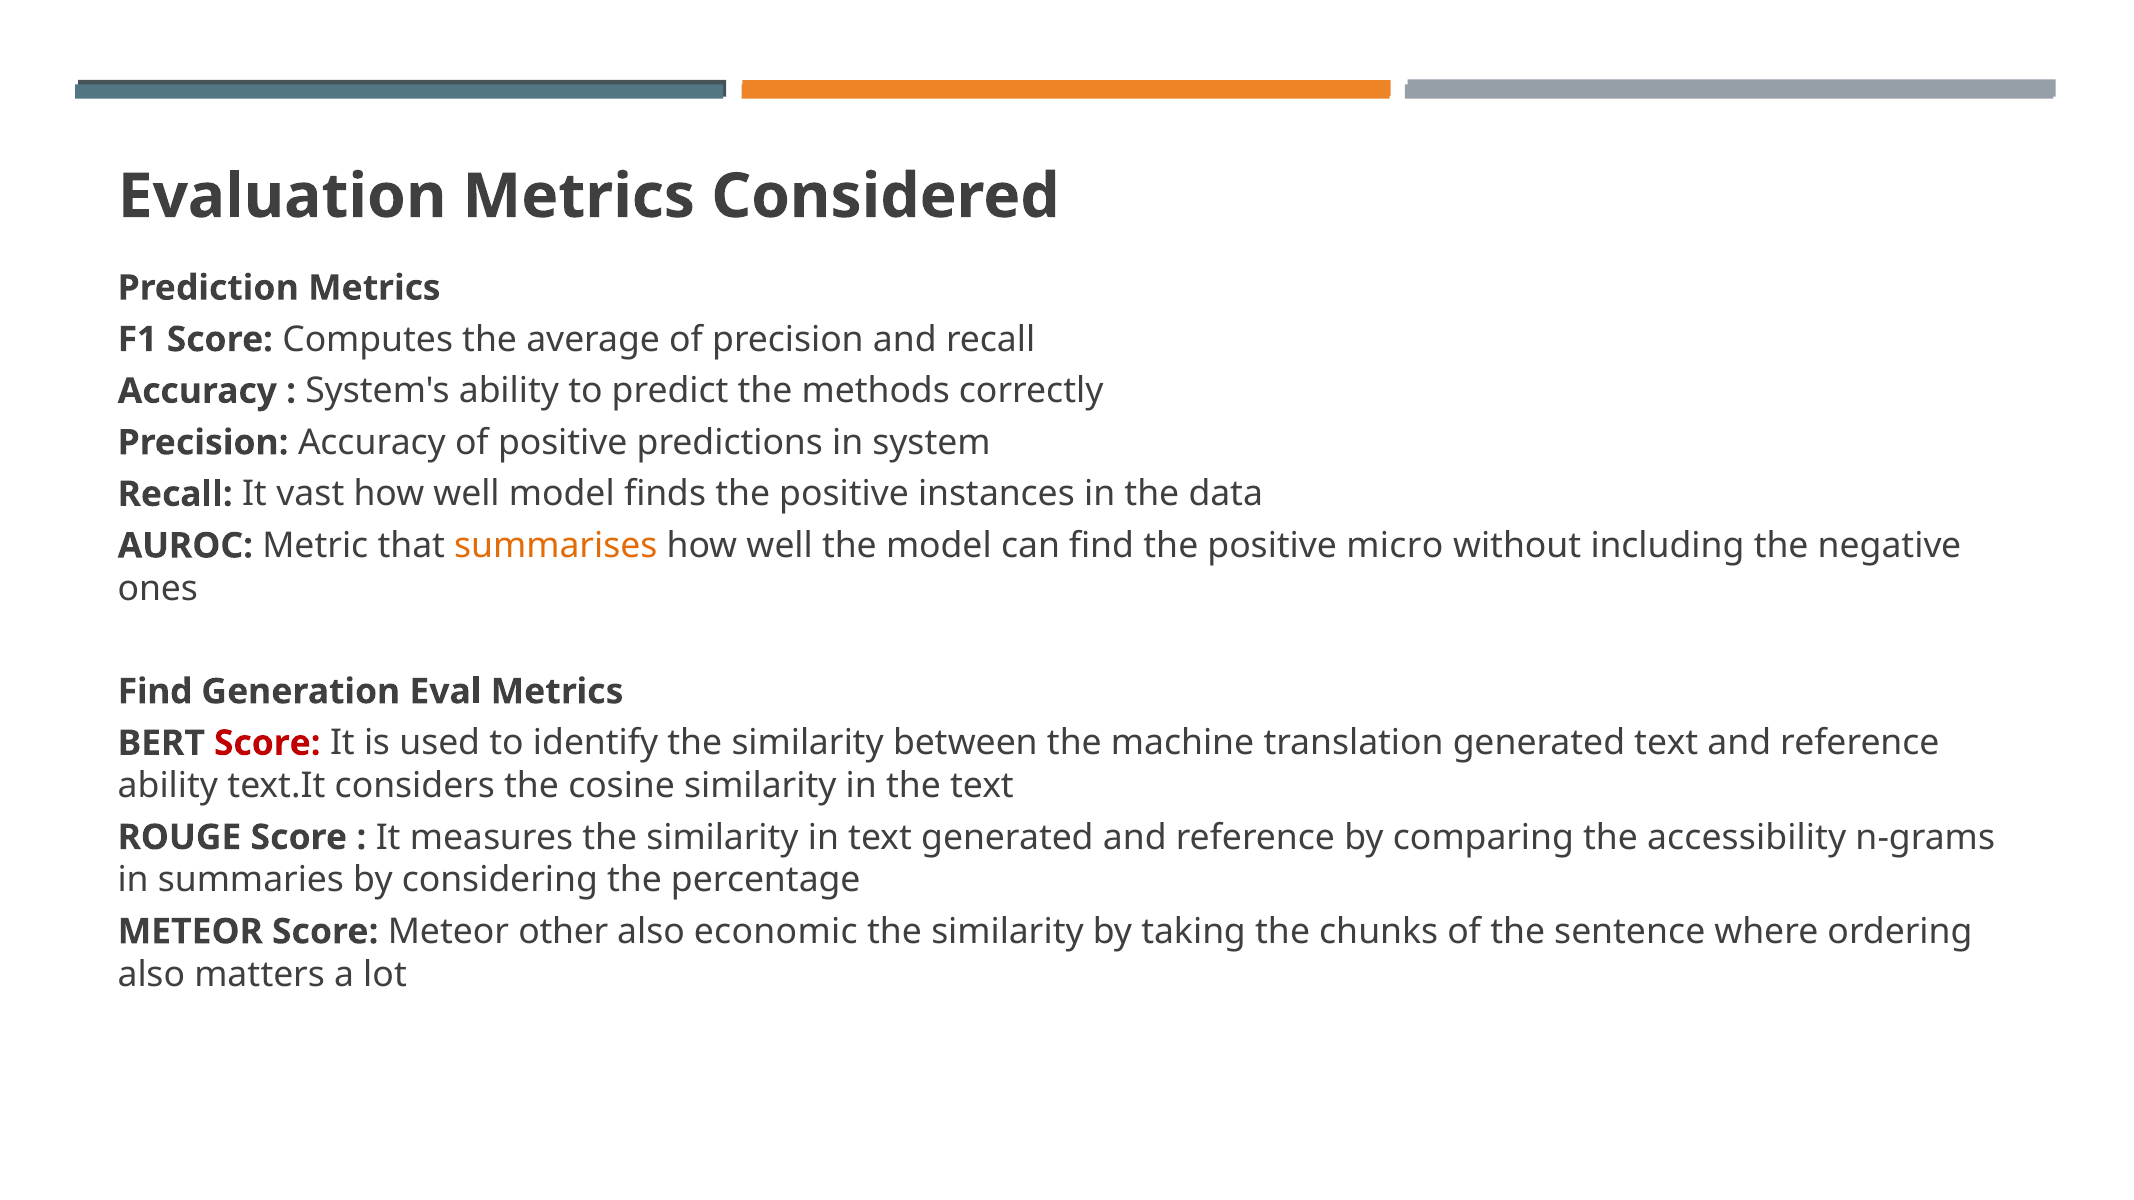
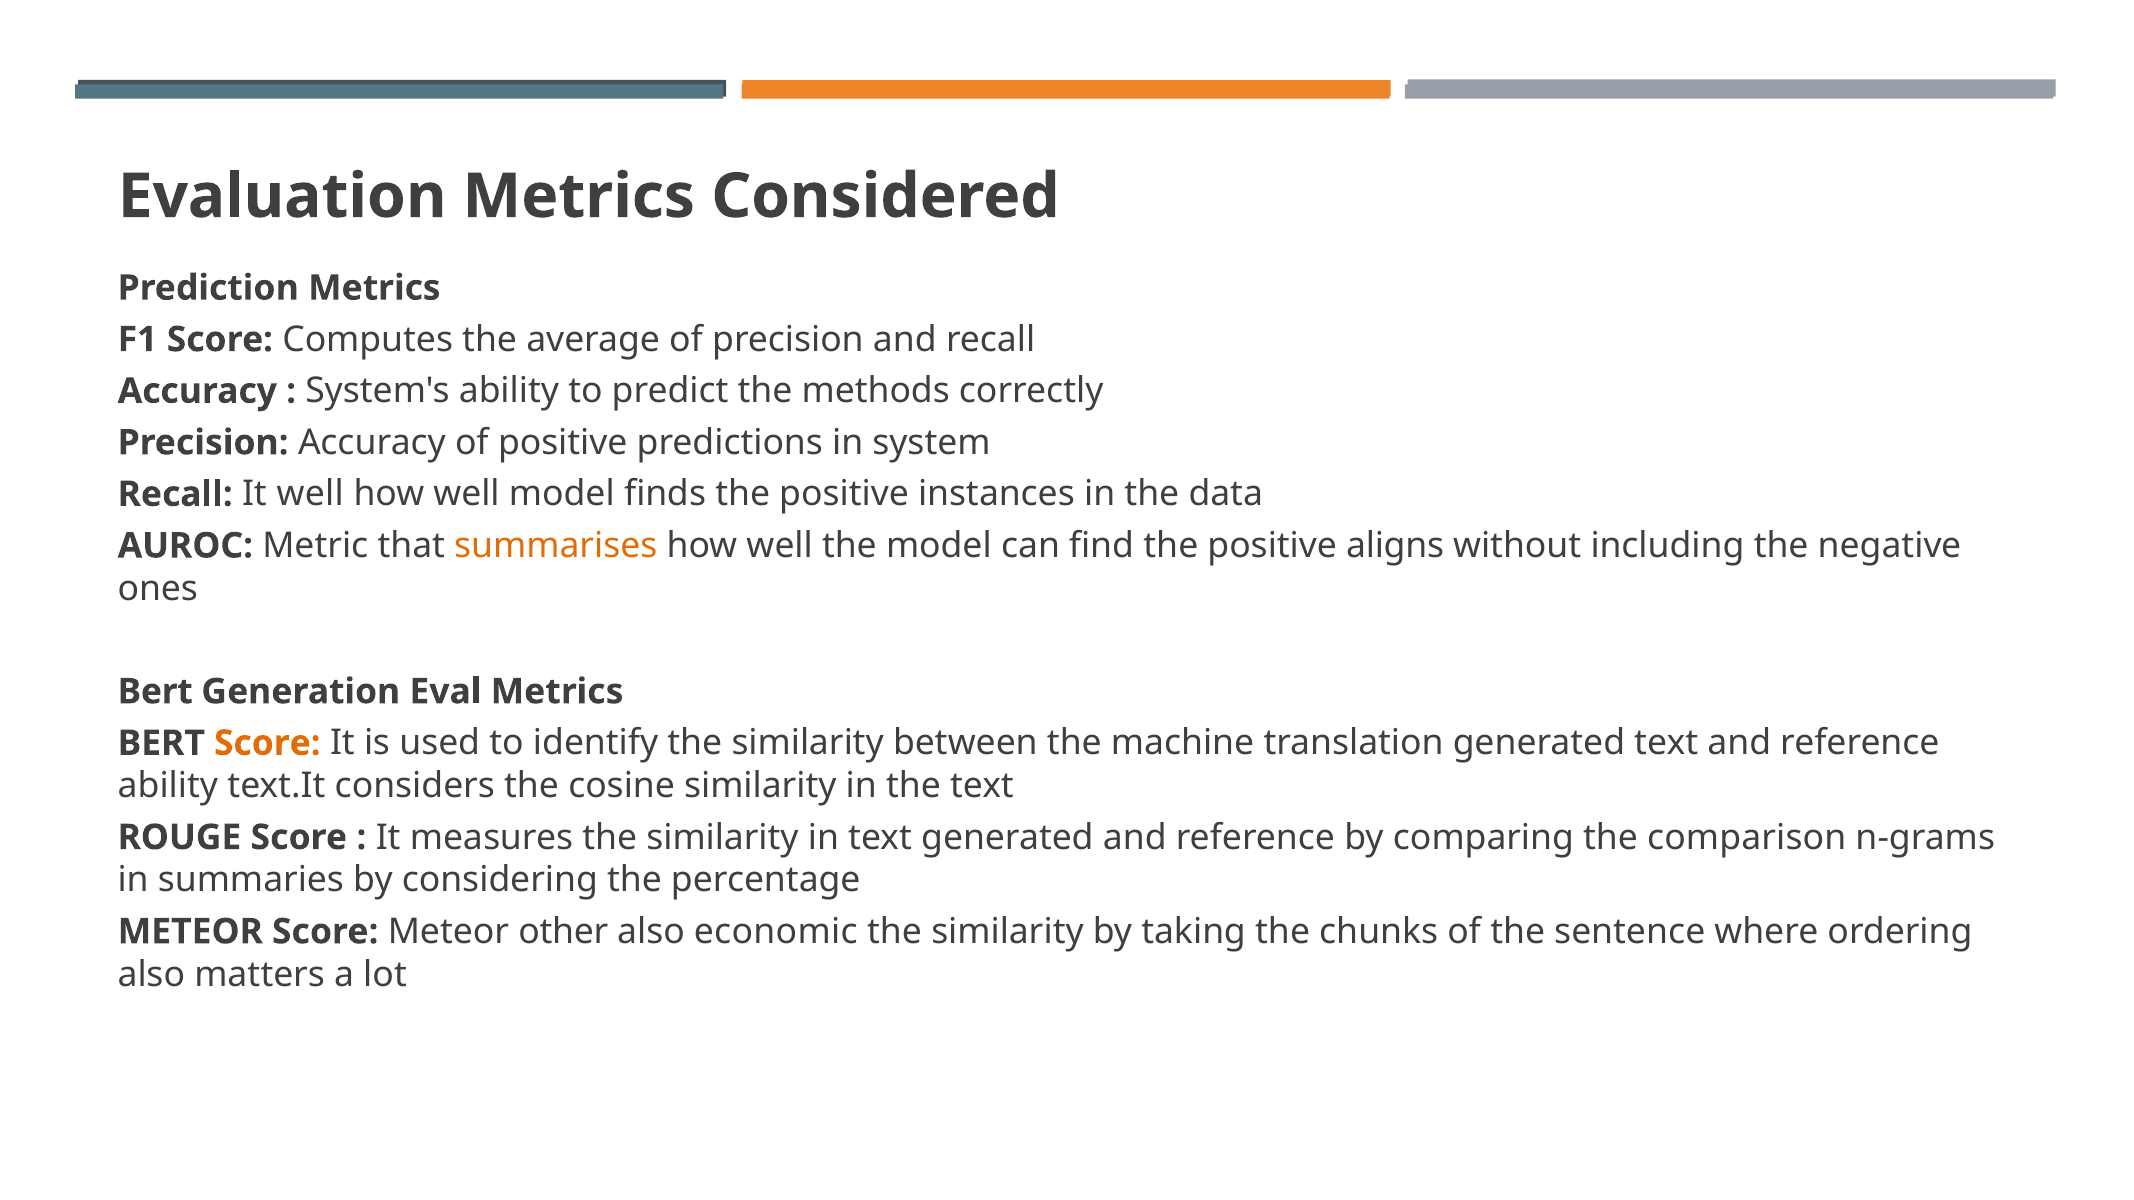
It vast: vast -> well (310, 494)
micro: micro -> aligns (1395, 546)
Find: Find -> Bert (155, 692)
Score colour: red -> orange (267, 743)
accessibility: accessibility -> comparison (1747, 838)
